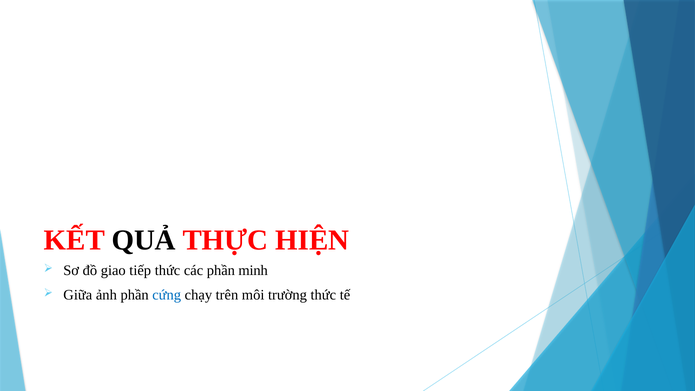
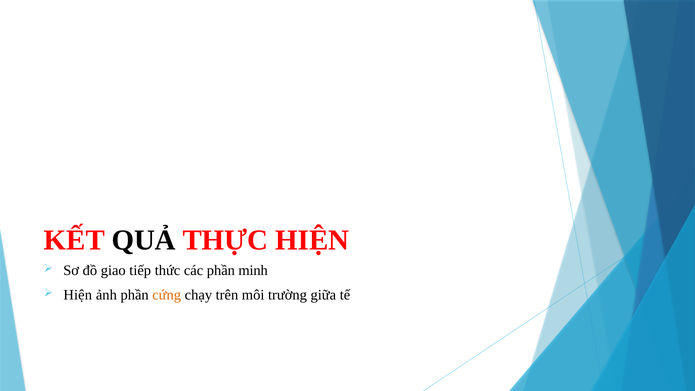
Giữa: Giữa -> Hiện (78, 295)
cứng colour: blue -> orange (167, 295)
trường thức: thức -> giữa (323, 295)
